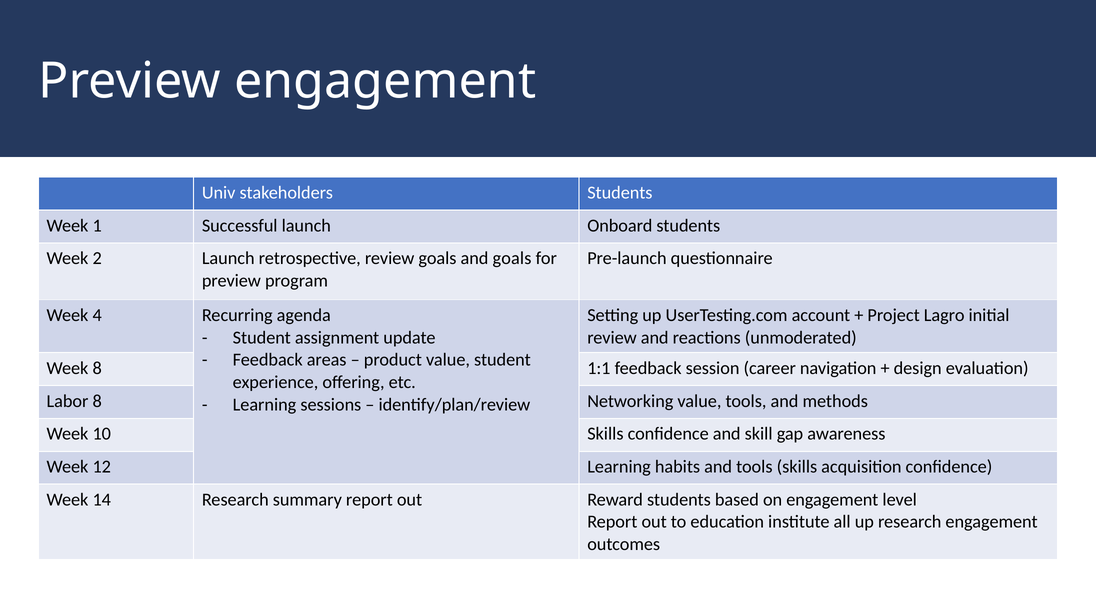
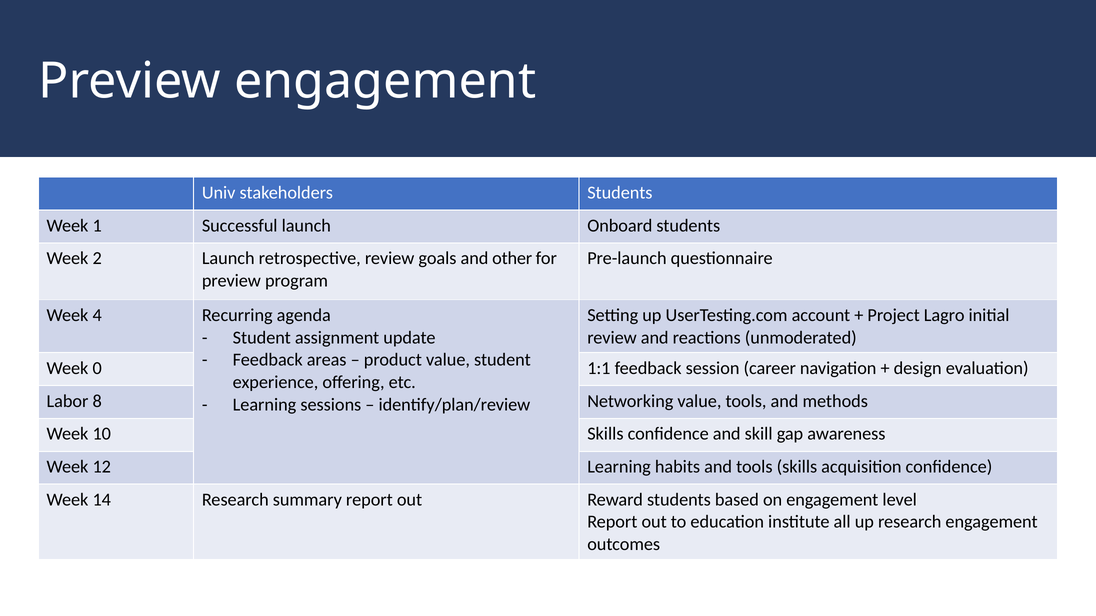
and goals: goals -> other (512, 259)
Week 8: 8 -> 0 (97, 368)
